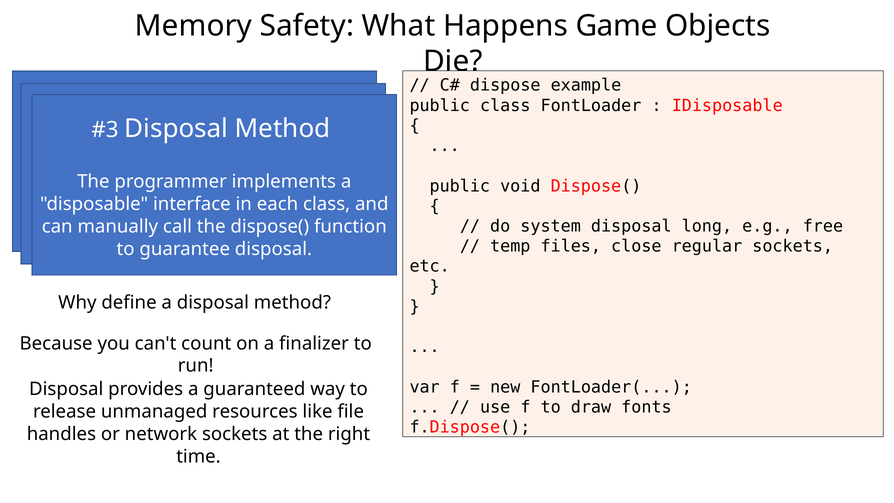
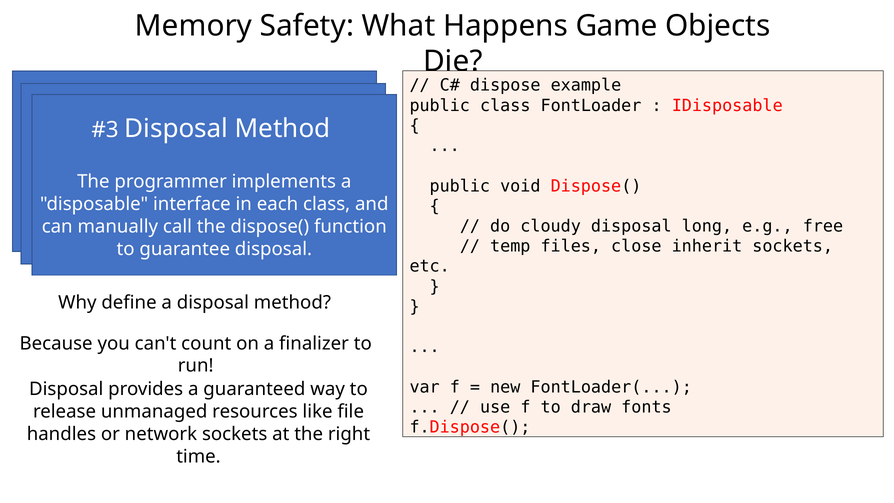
system: system -> cloudy (551, 226)
regular: regular -> inherit (707, 246)
